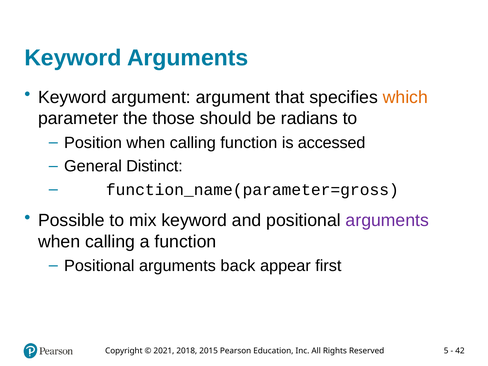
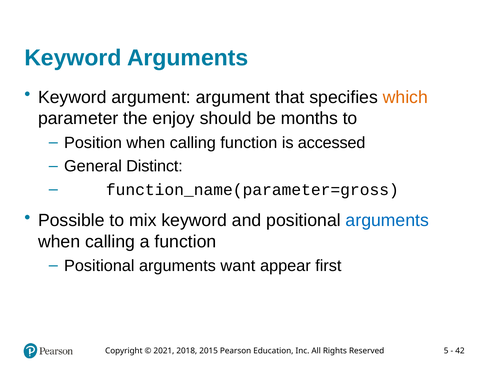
those: those -> enjoy (174, 118)
radians: radians -> months (309, 118)
arguments colour: purple -> blue (387, 220)
back: back -> want (238, 266)
